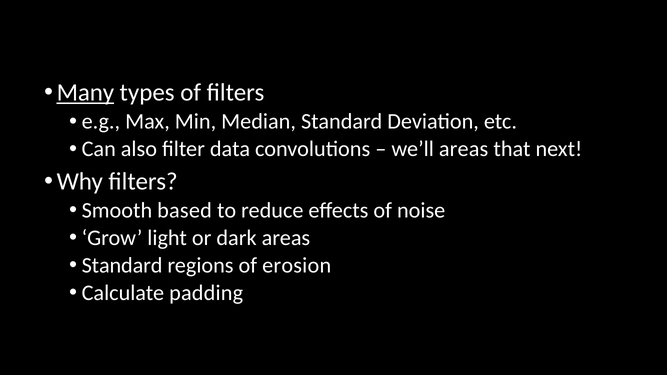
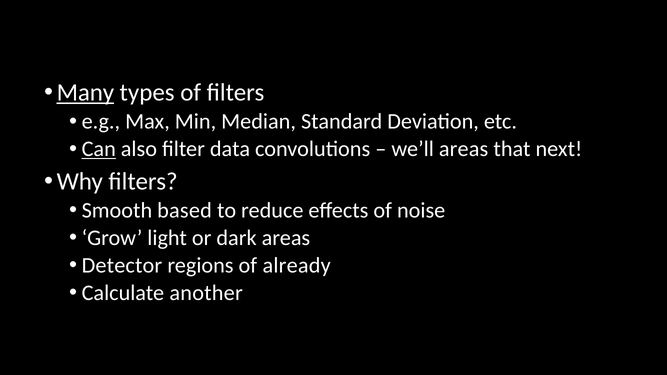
Can underline: none -> present (99, 149)
Standard: Standard -> Detector (122, 266)
erosion: erosion -> already (297, 266)
padding: padding -> another (206, 293)
